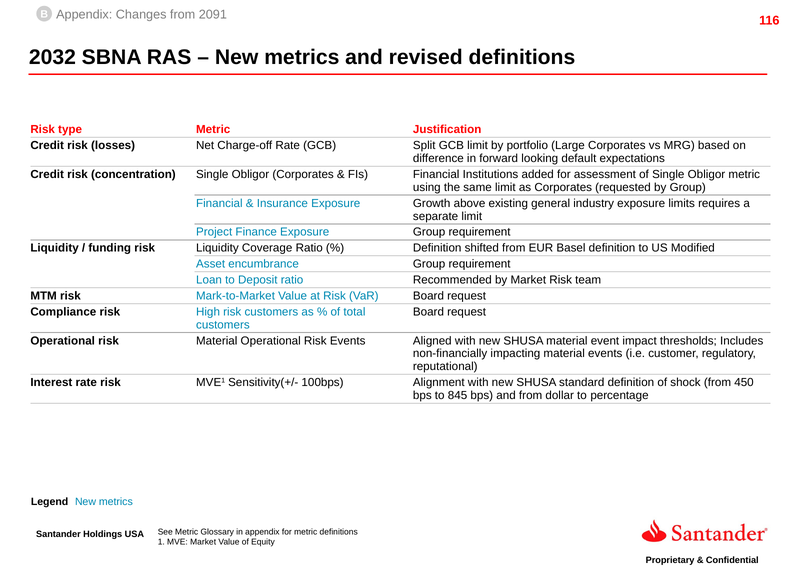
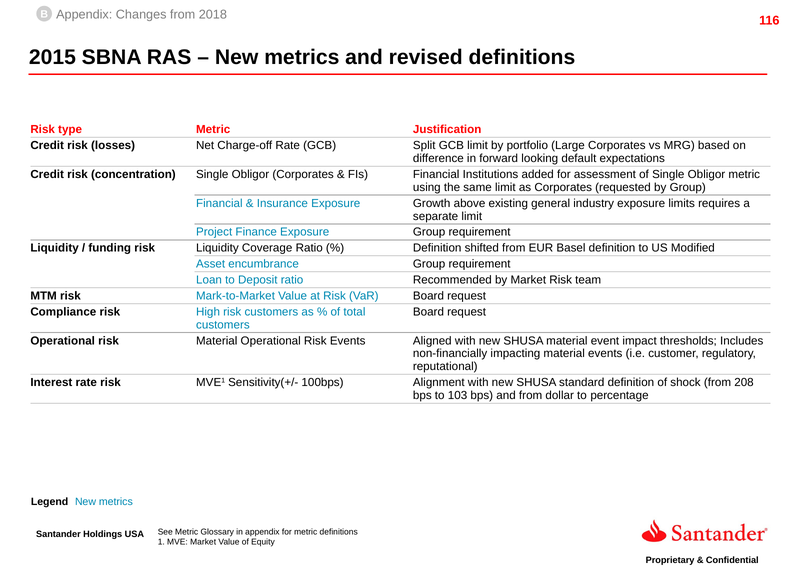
2091: 2091 -> 2018 (213, 14)
2032: 2032 -> 2015 (52, 57)
450: 450 -> 208 (744, 382)
845: 845 -> 103 (458, 395)
